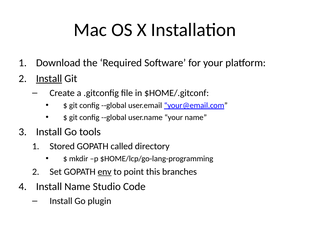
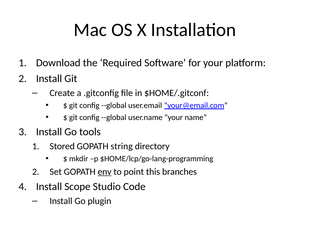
Install underline: present -> none (49, 79)
called: called -> string (122, 146)
Install Name: Name -> Scope (77, 187)
